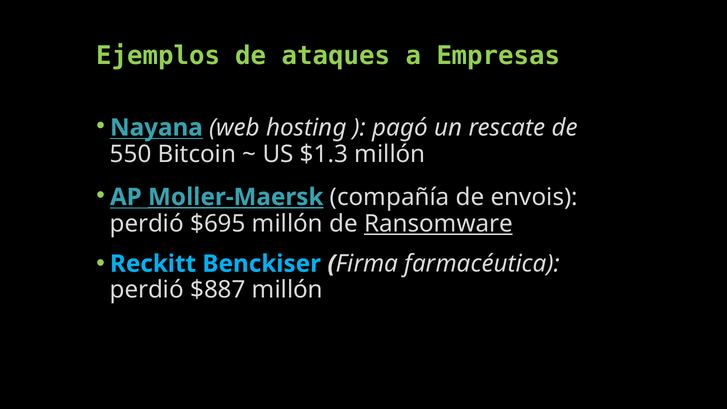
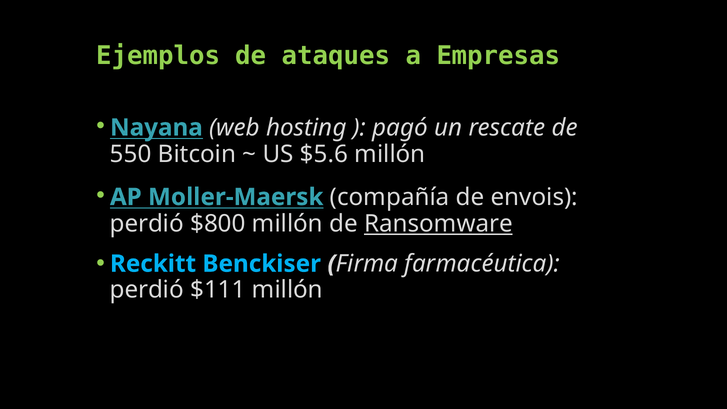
$1.3: $1.3 -> $5.6 (324, 154)
Moller-Maersk underline: present -> none (236, 197)
$695: $695 -> $800 (218, 224)
$887: $887 -> $111 (218, 290)
